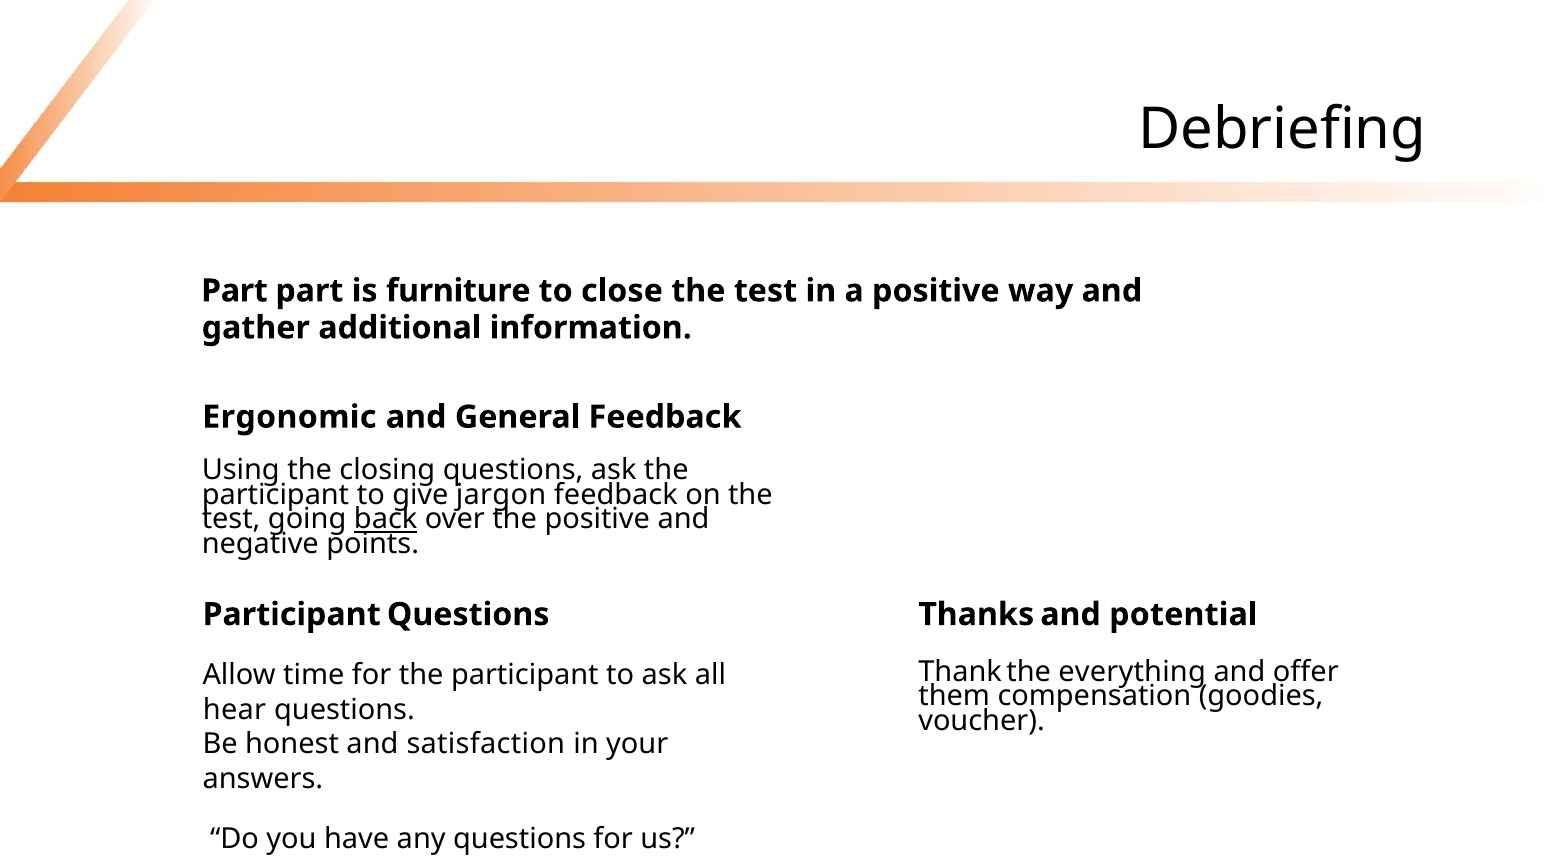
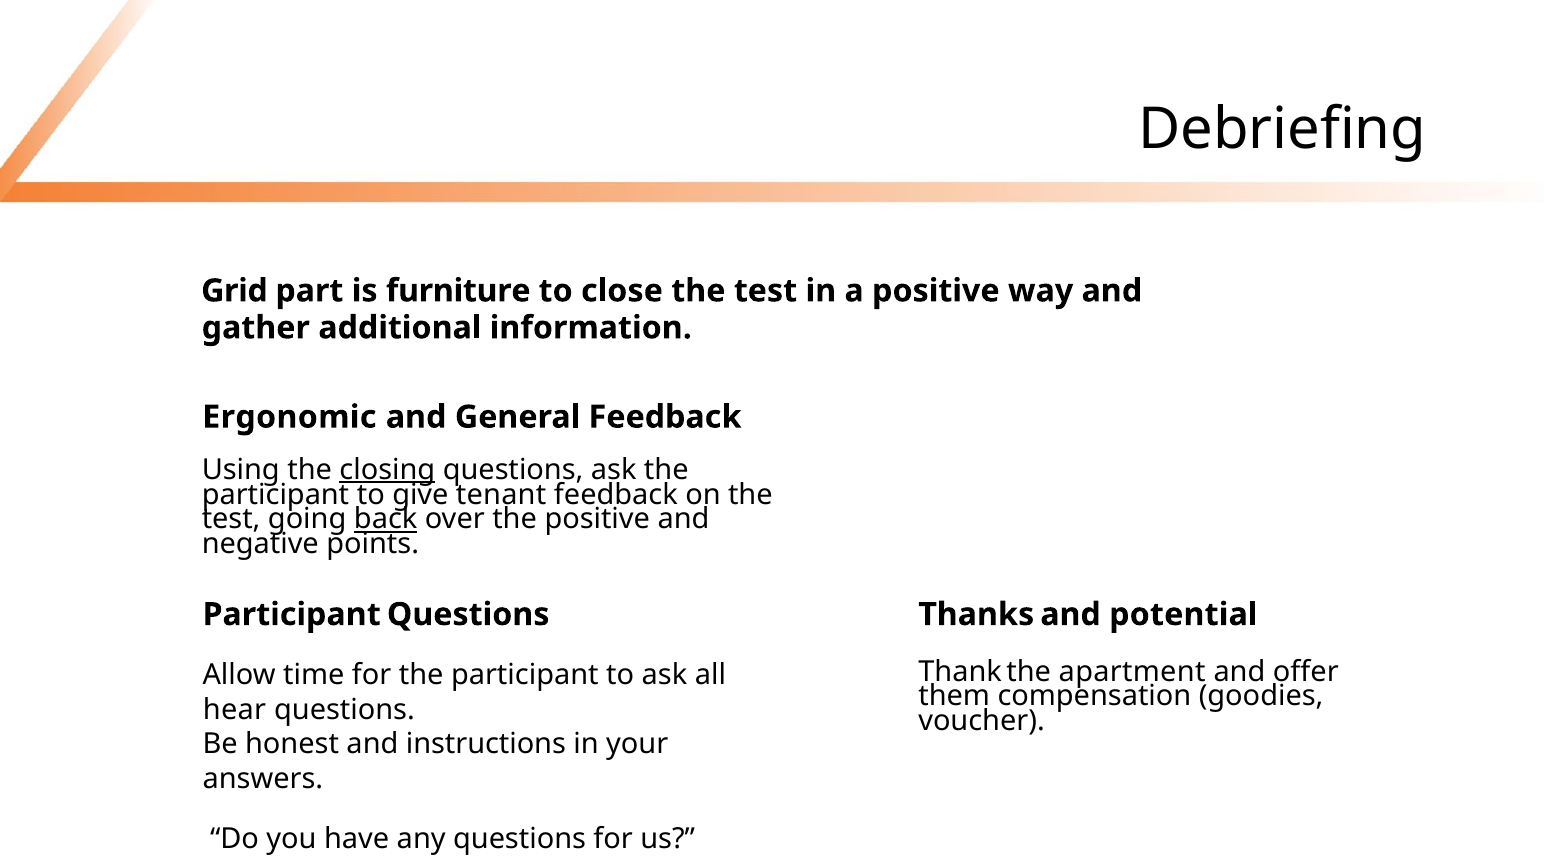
Part: Part -> Grid (234, 291)
closing underline: none -> present (387, 470)
jargon: jargon -> tenant (501, 495)
everything: everything -> apartment (1132, 672)
satisfaction: satisfaction -> instructions (486, 745)
